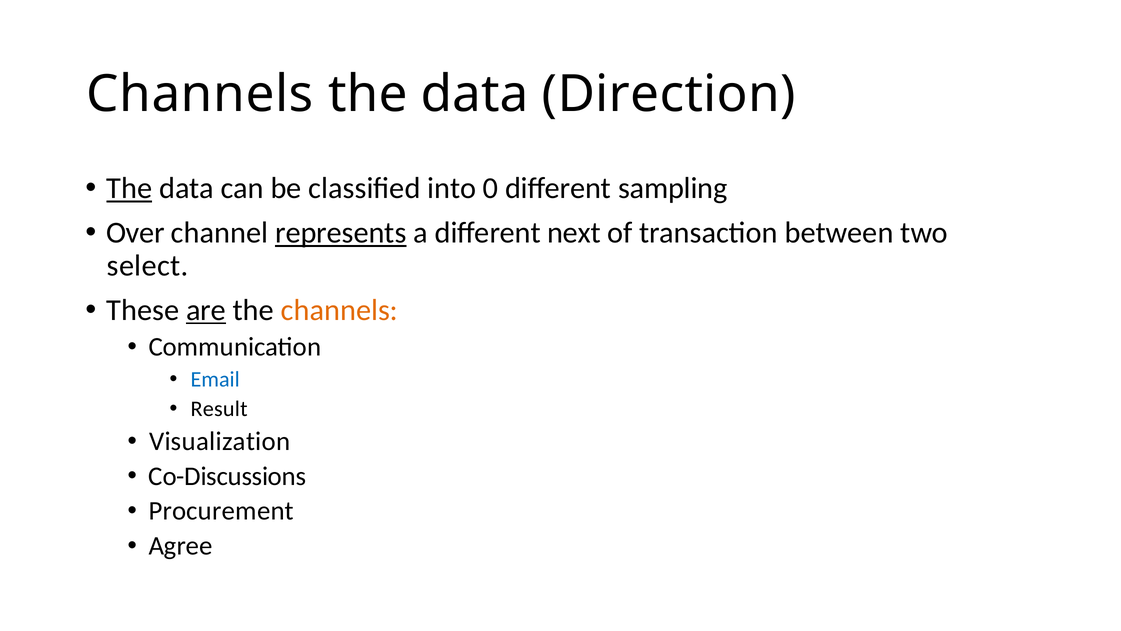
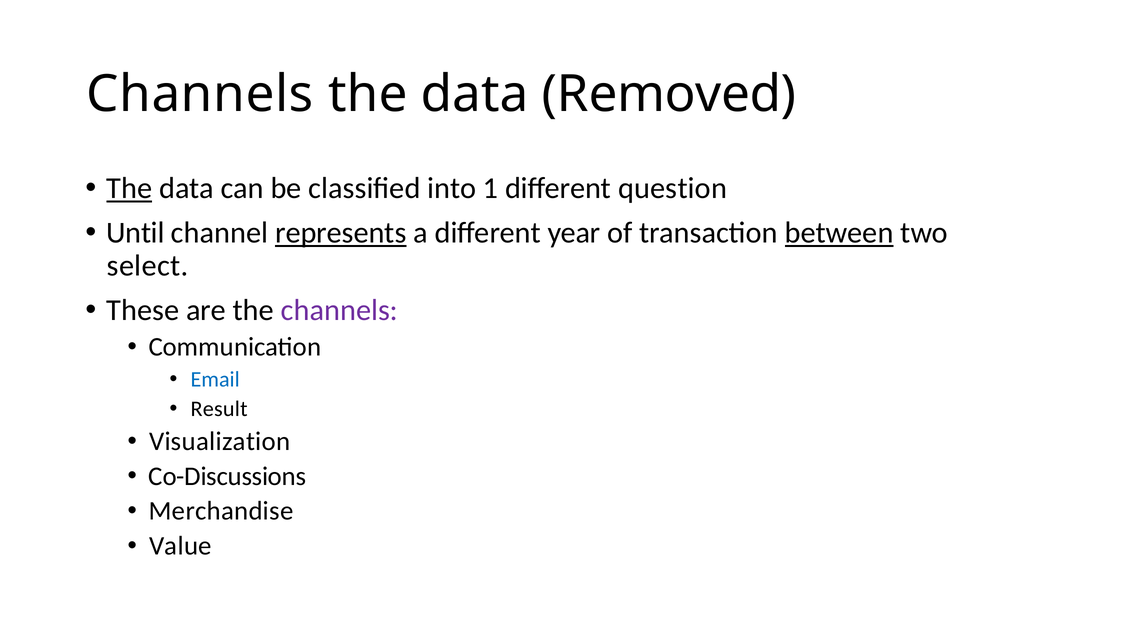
Direction: Direction -> Removed (669, 94)
0: 0 -> 1 (490, 188)
sampling: sampling -> question (673, 188)
Over: Over -> Until (135, 233)
next: next -> year (574, 233)
between underline: none -> present (839, 233)
are underline: present -> none (206, 310)
channels colour: orange -> purple (339, 310)
Procurement: Procurement -> Merchandise (221, 511)
Agree: Agree -> Value (180, 546)
